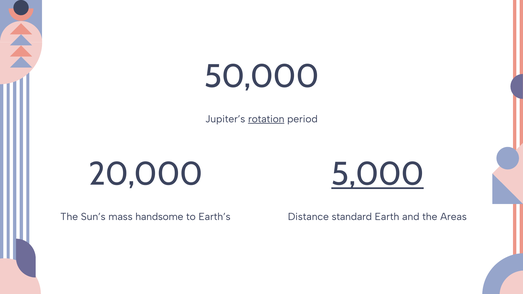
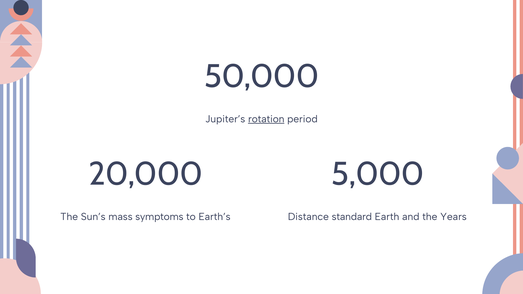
5,000 underline: present -> none (378, 174)
handsome: handsome -> symptoms (159, 217)
Areas: Areas -> Years (453, 217)
